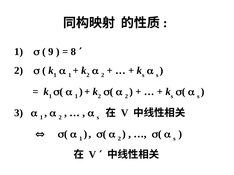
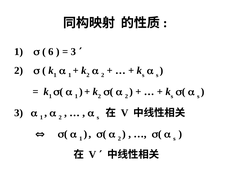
9: 9 -> 6 (51, 52)
8: 8 -> 3 (73, 52)
